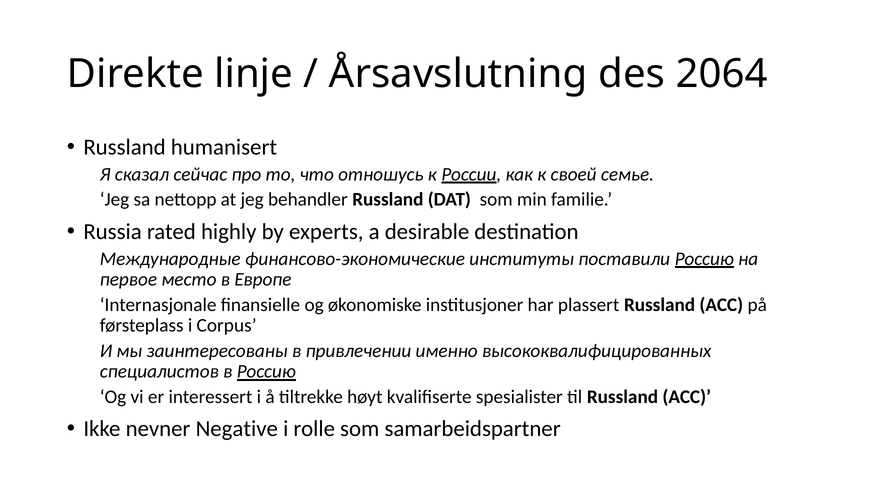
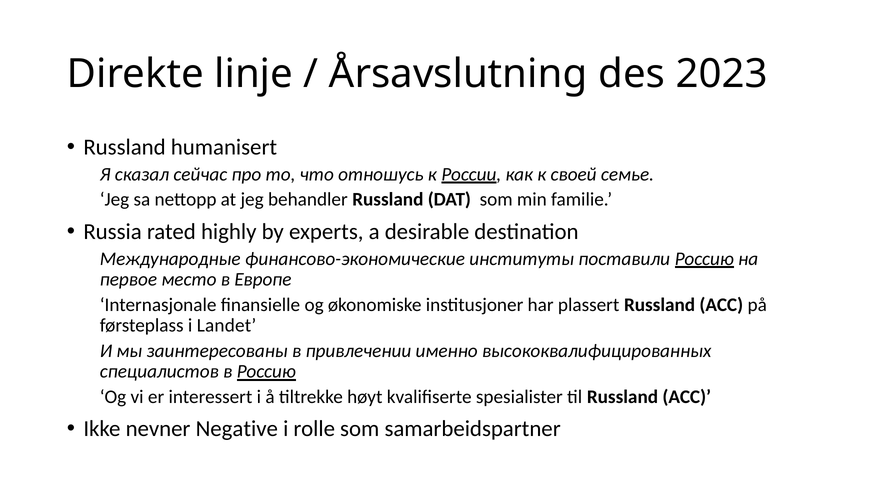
2064: 2064 -> 2023 (722, 74)
Corpus: Corpus -> Landet (227, 325)
